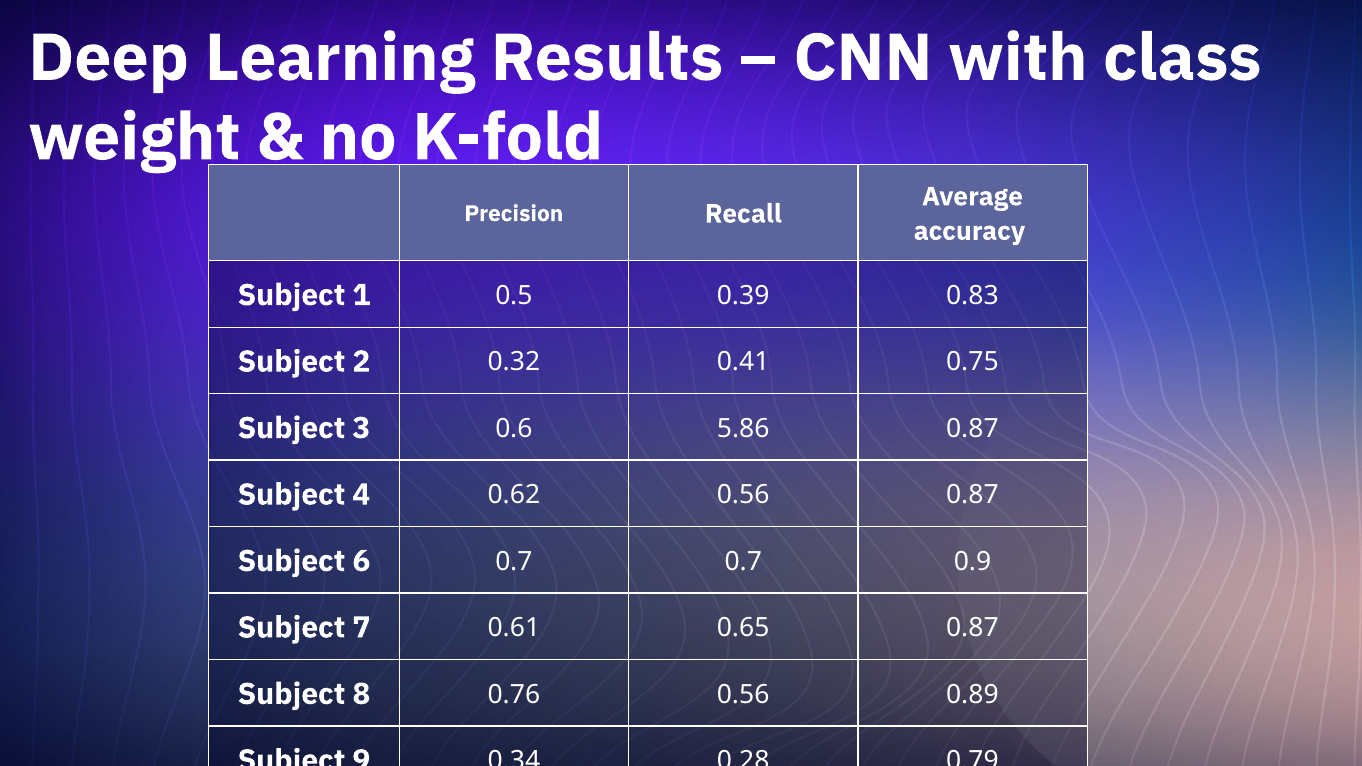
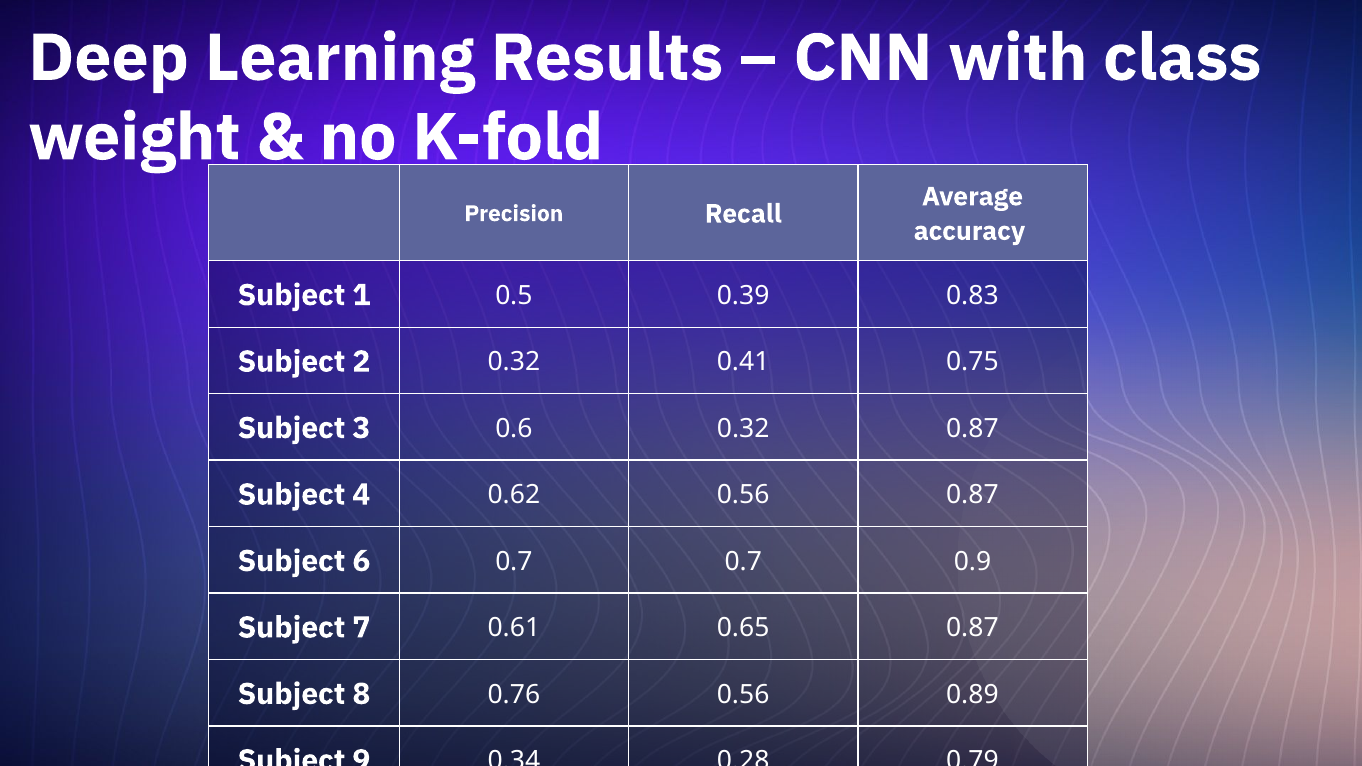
0.6 5.86: 5.86 -> 0.32 (743, 428)
